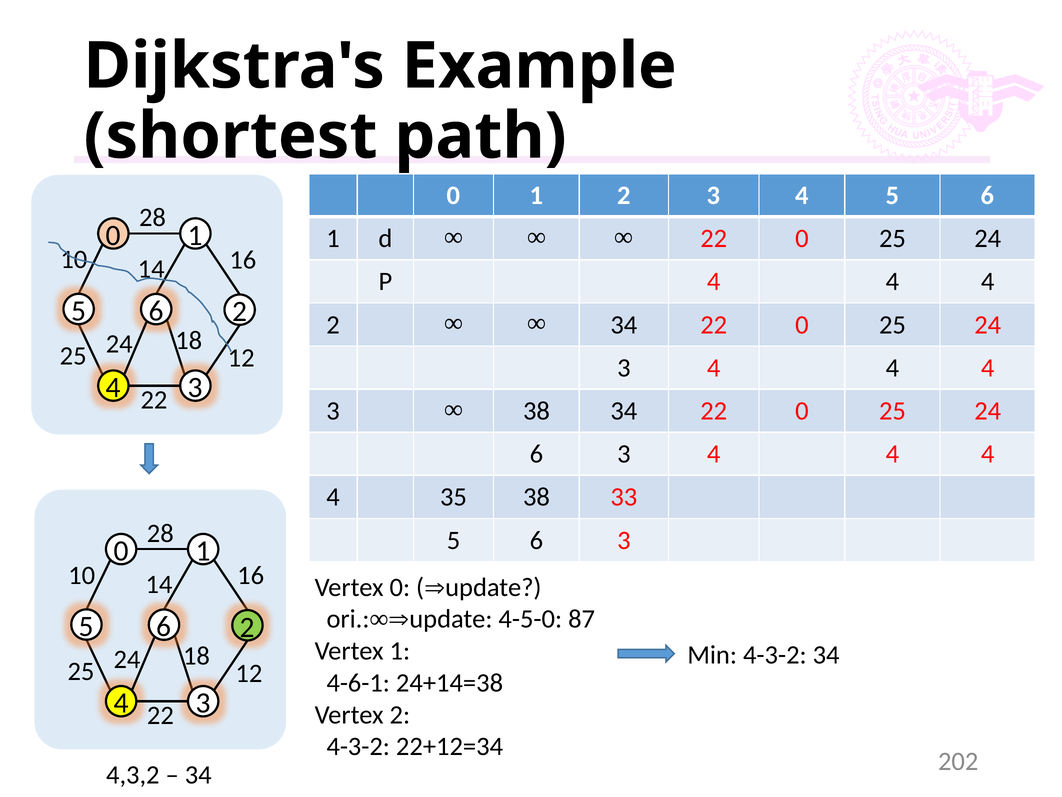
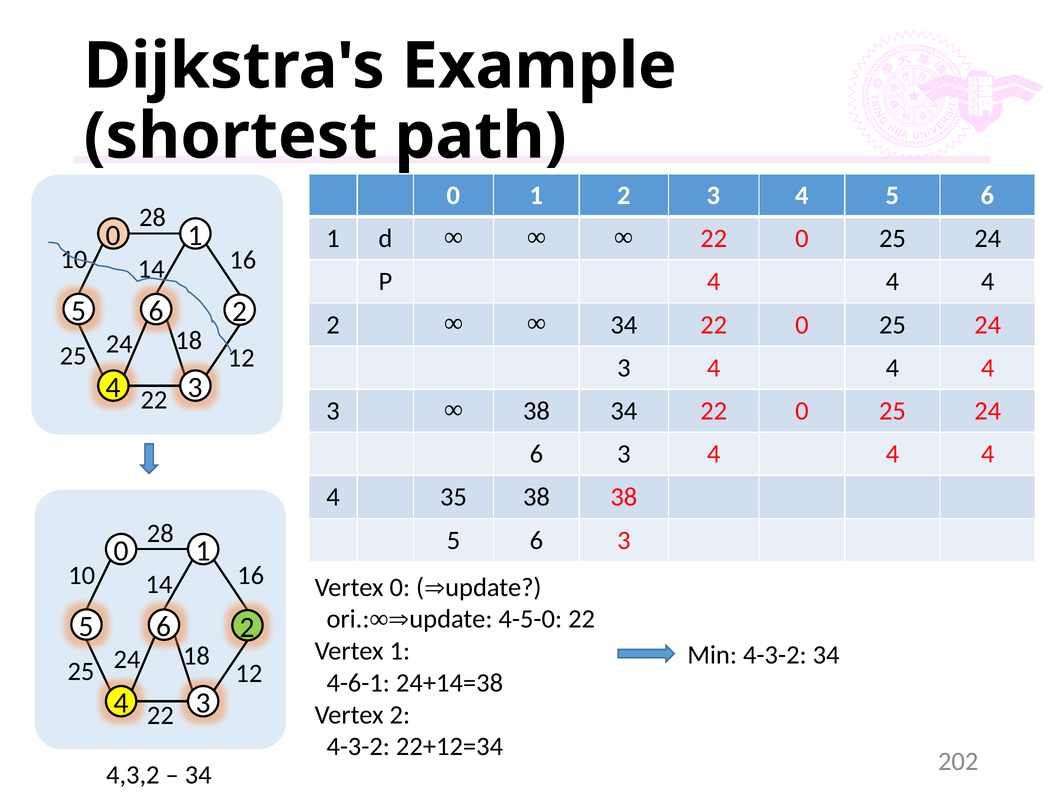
38 33: 33 -> 38 (624, 497)
4-5-0 87: 87 -> 22 (582, 619)
